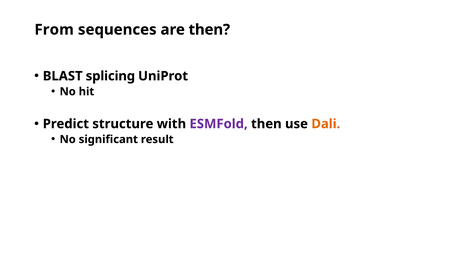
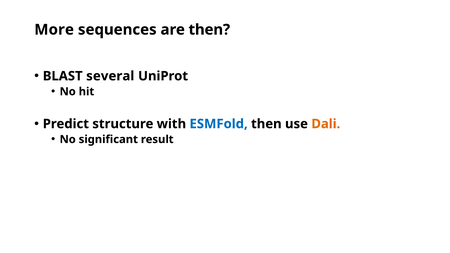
From: From -> More (54, 30)
splicing: splicing -> several (110, 76)
ESMFold colour: purple -> blue (219, 124)
